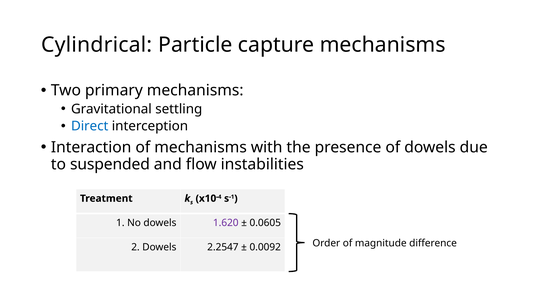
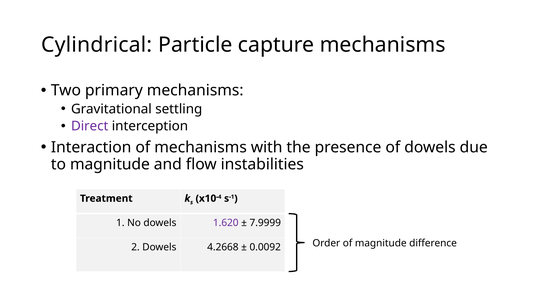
Direct colour: blue -> purple (90, 126)
to suspended: suspended -> magnitude (110, 164)
0.0605: 0.0605 -> 7.9999 (265, 223)
2.2547: 2.2547 -> 4.2668 (223, 248)
